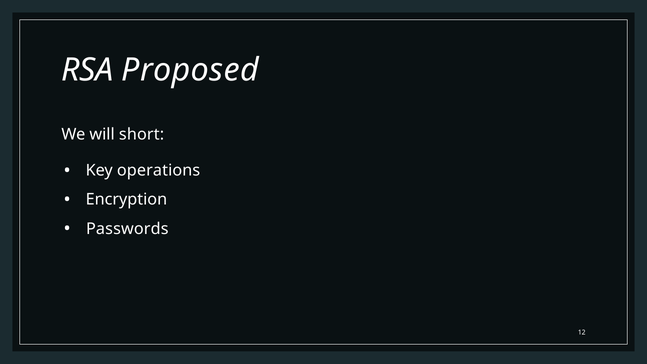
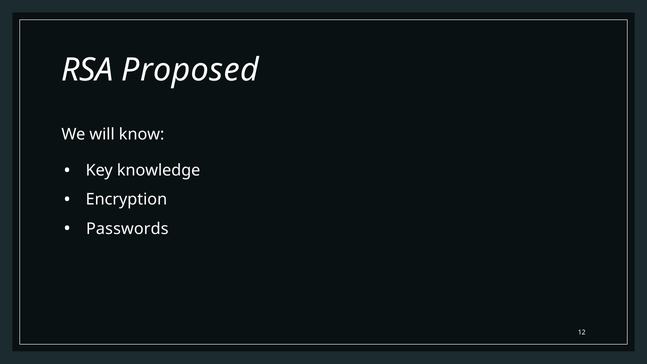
short: short -> know (142, 135)
operations: operations -> knowledge (159, 170)
